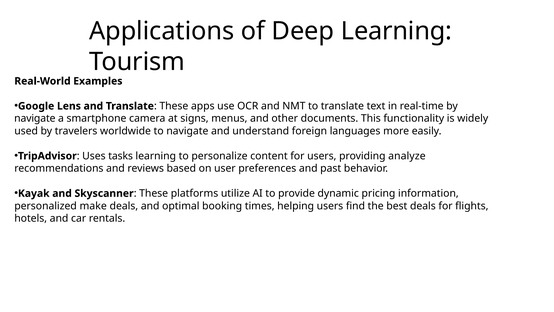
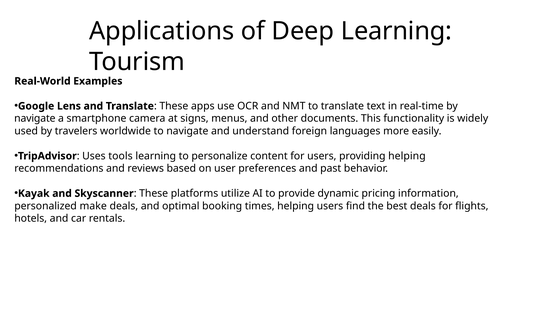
tasks: tasks -> tools (121, 156)
providing analyze: analyze -> helping (407, 156)
